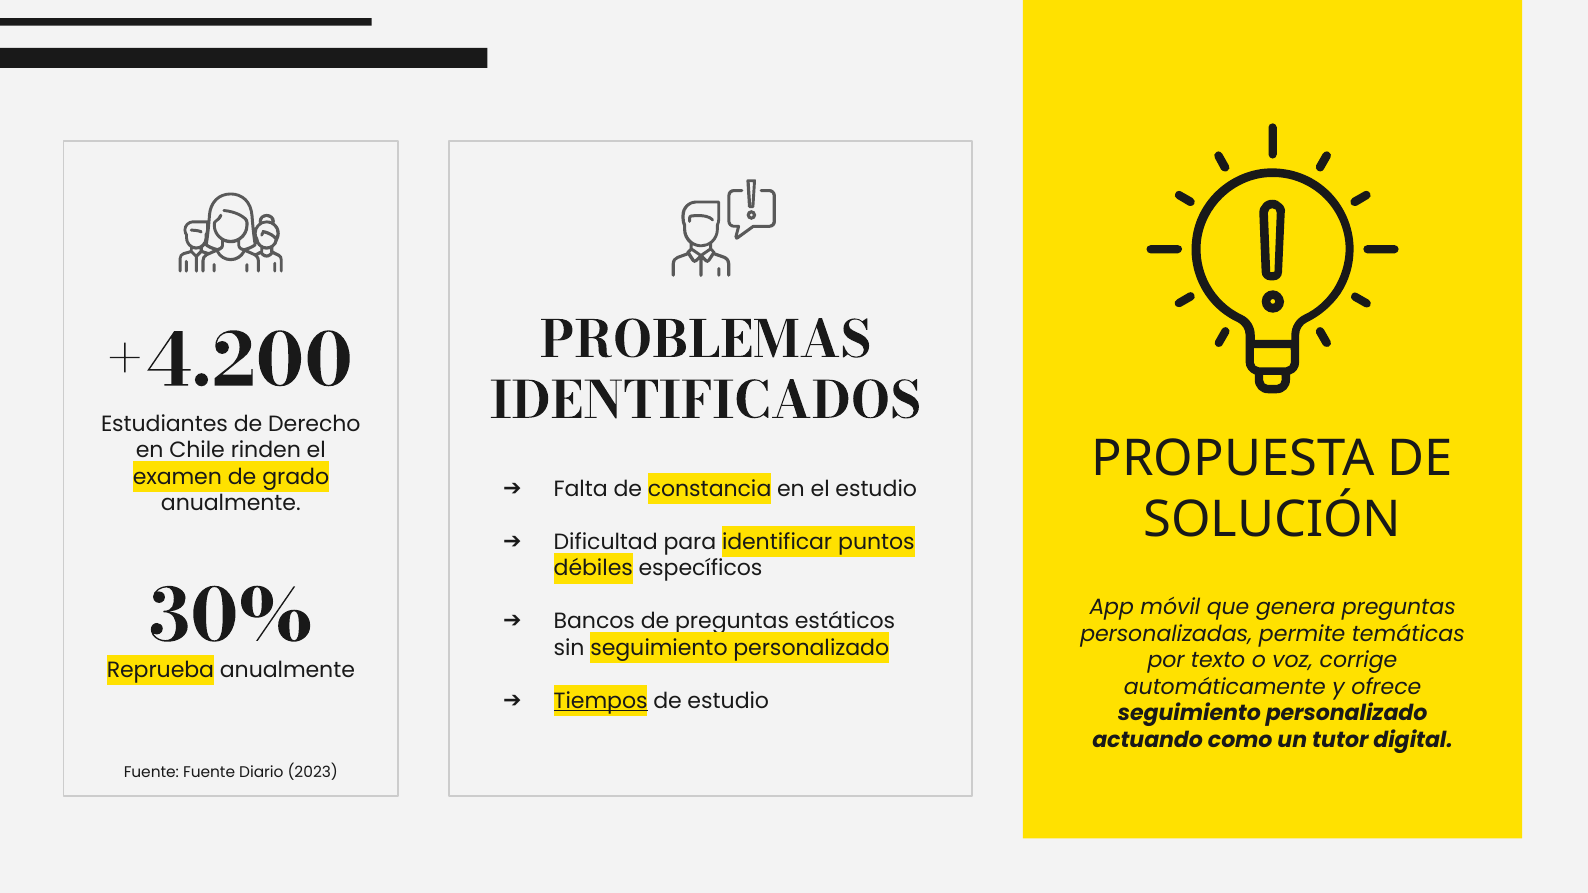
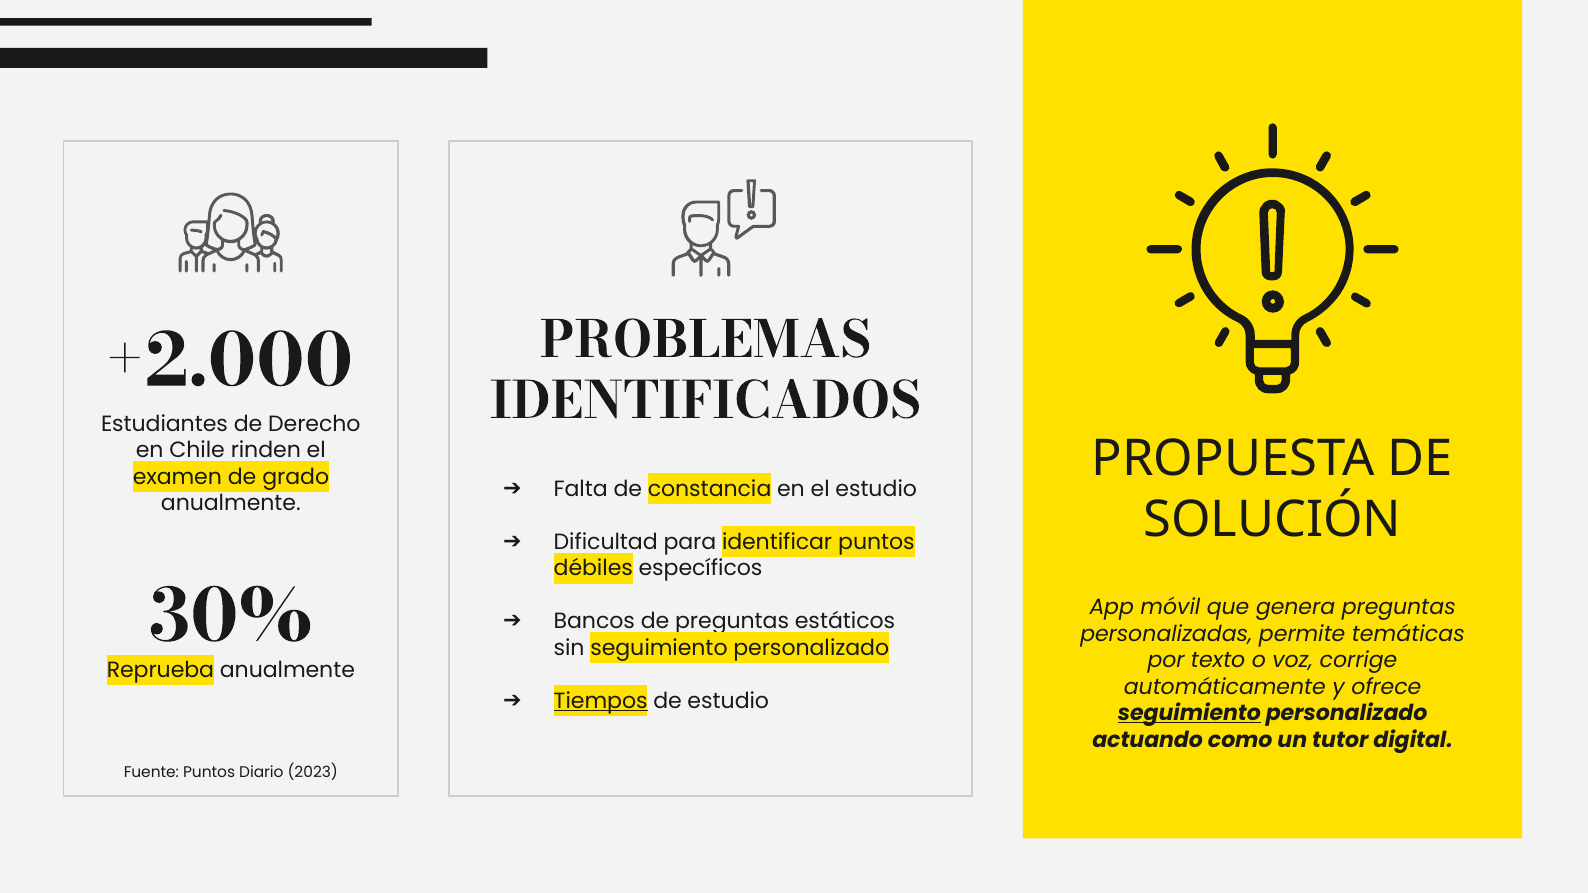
+4.200: +4.200 -> +2.000 (229, 362)
seguimiento underline: none -> present (1189, 714)
Fuente Fuente: Fuente -> Puntos (209, 772)
